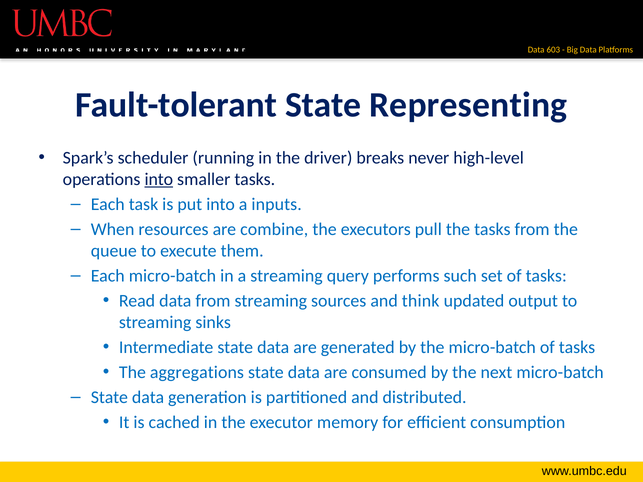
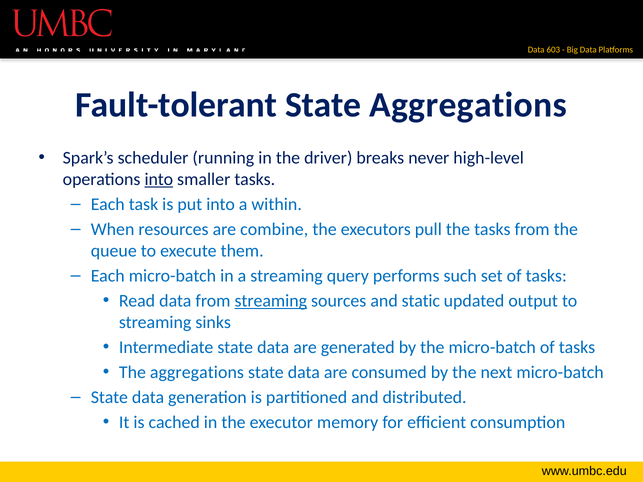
State Representing: Representing -> Aggregations (468, 105)
inputs: inputs -> within (277, 204)
streaming underline: none -> present (271, 301)
think: think -> static (421, 301)
